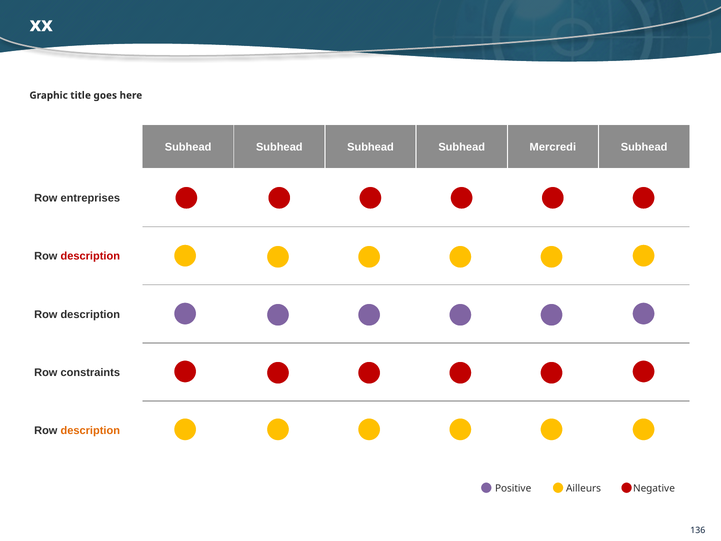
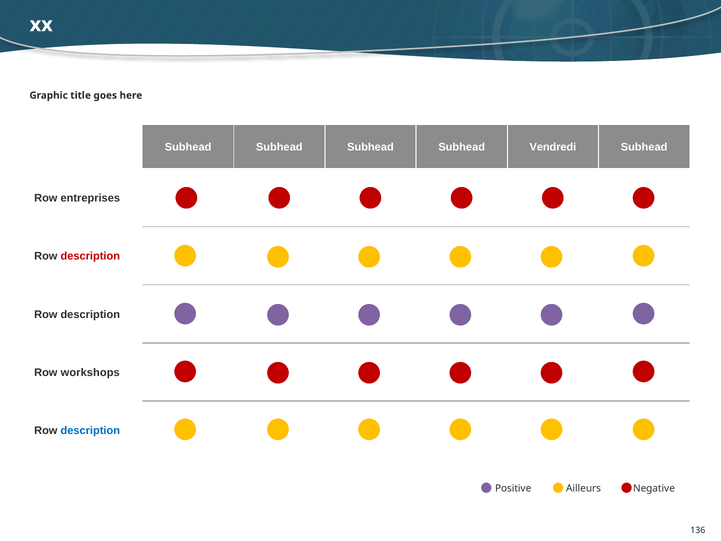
Mercredi: Mercredi -> Vendredi (553, 147)
constraints: constraints -> workshops (90, 372)
description colour: orange -> blue (90, 430)
